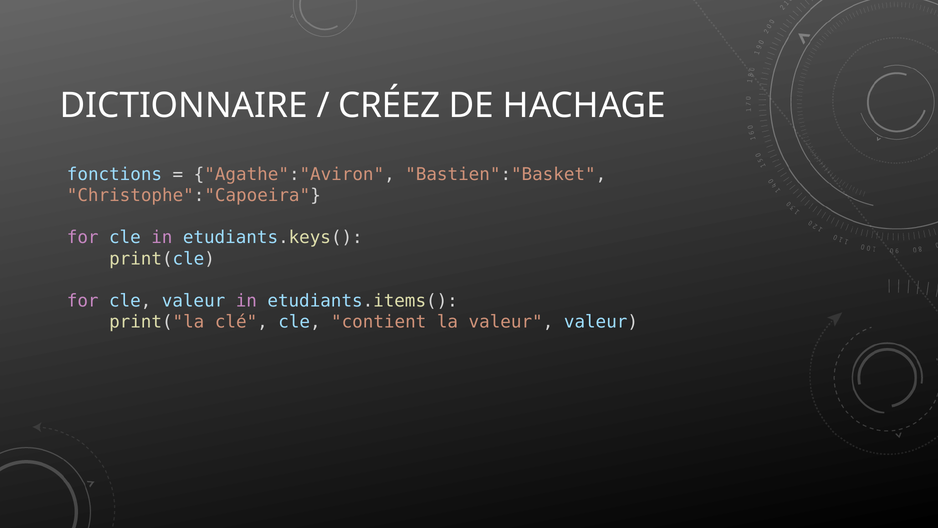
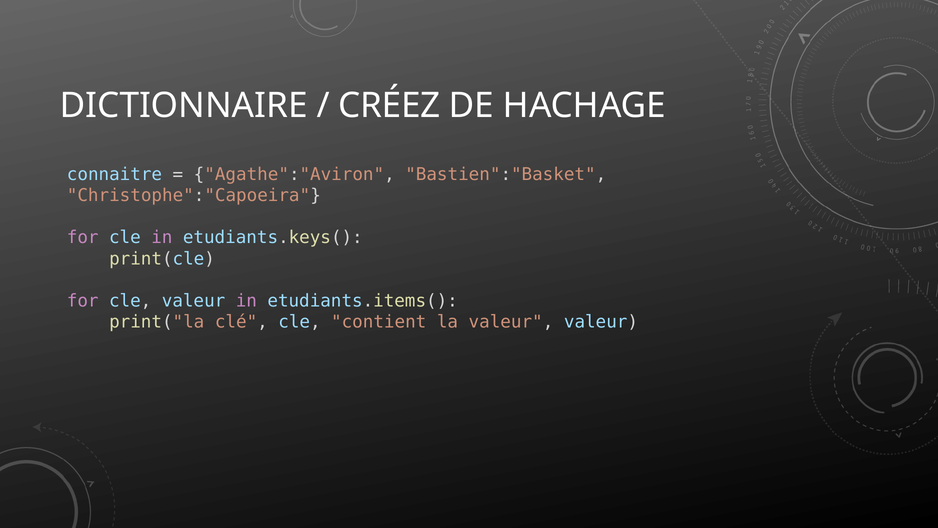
fonctions: fonctions -> connaitre (114, 174)
